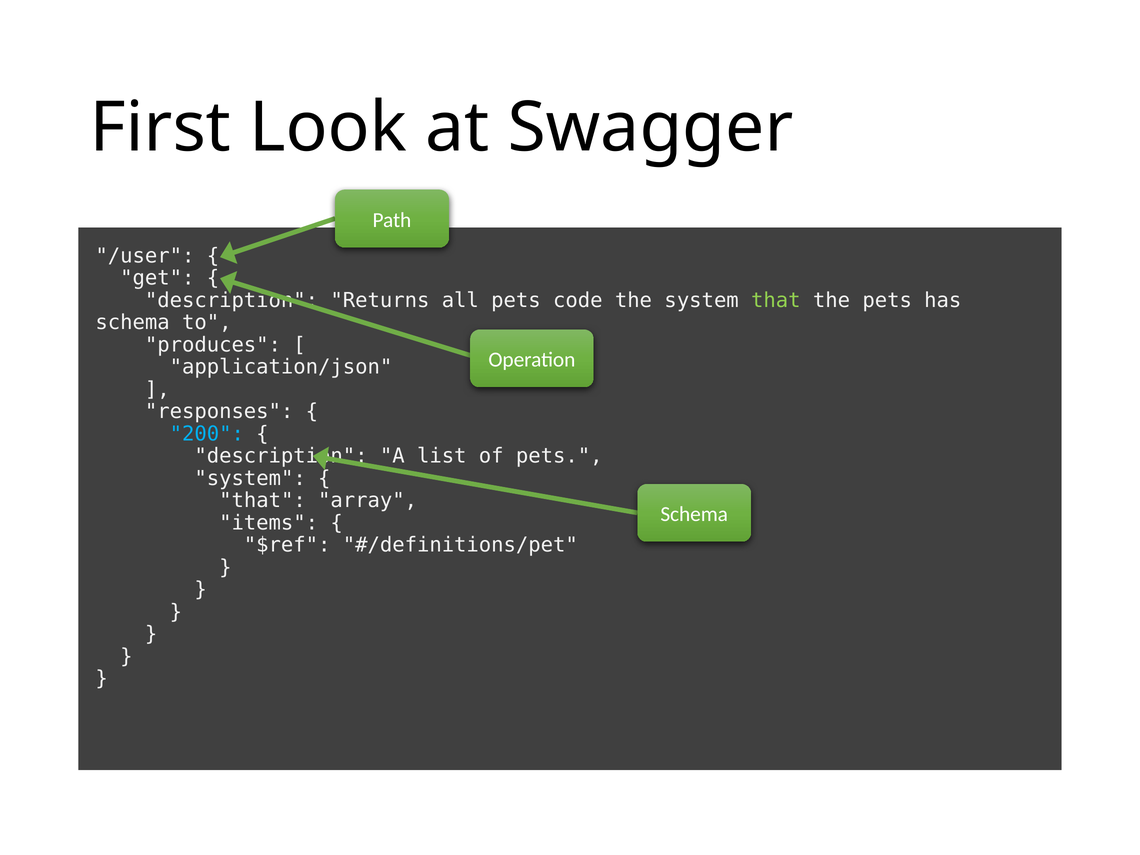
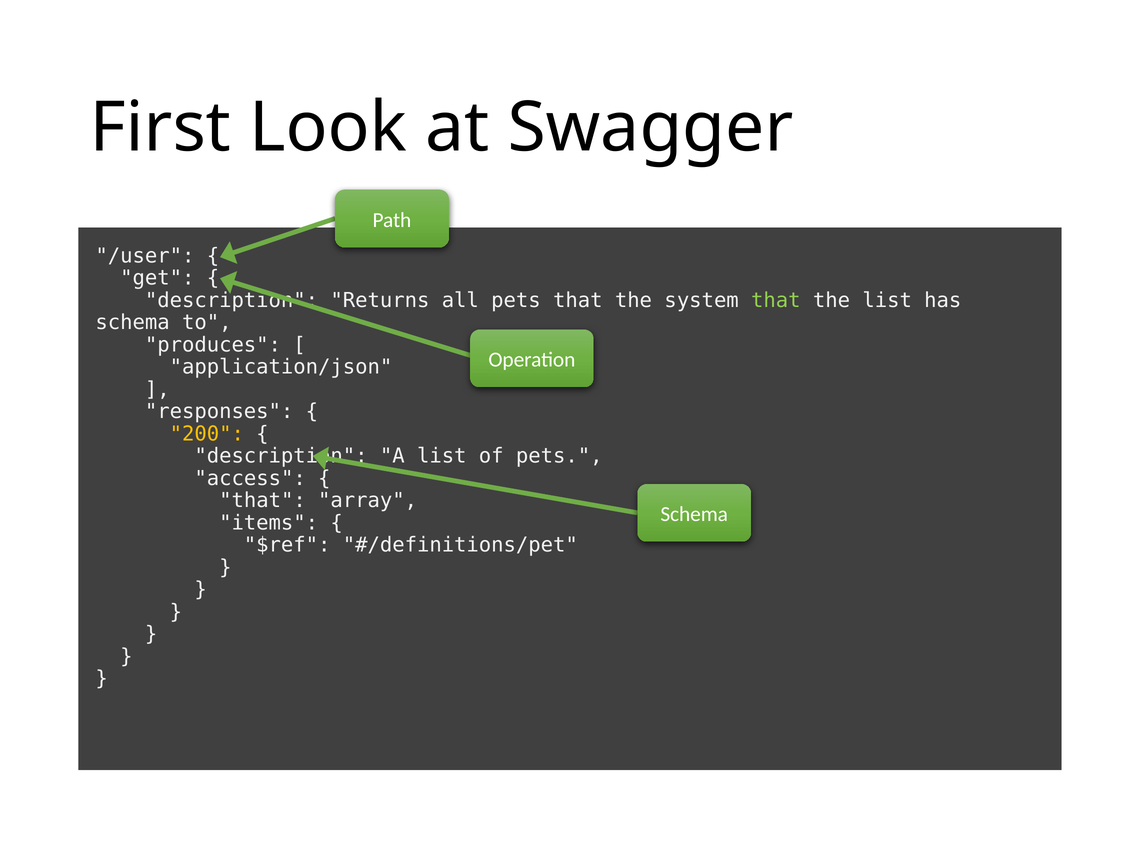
pets code: code -> that (578, 300)
the pets: pets -> list (887, 300)
200 colour: light blue -> yellow (207, 434)
system: system -> access (250, 478)
